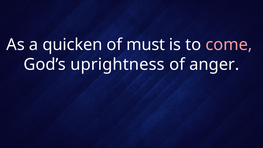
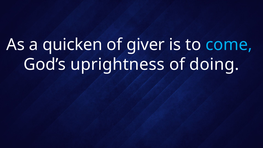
must: must -> giver (146, 45)
come colour: pink -> light blue (229, 45)
anger: anger -> doing (214, 64)
